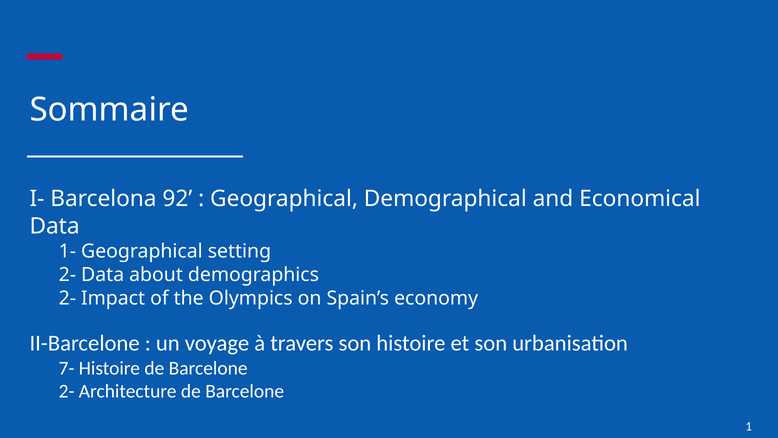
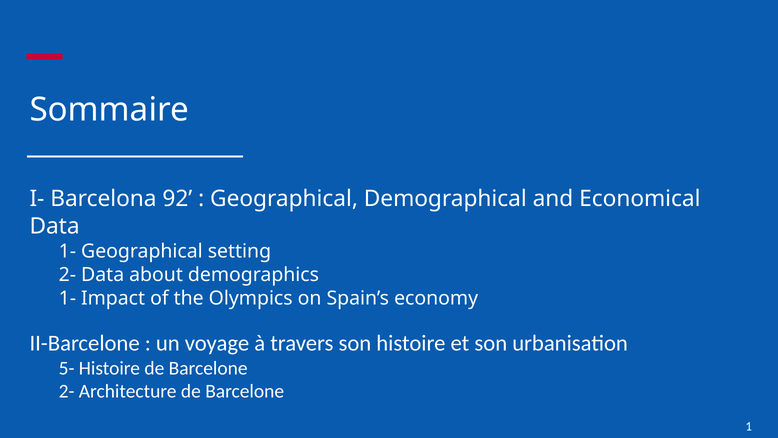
2-: 2- -> 1- (67, 298)
7-: 7- -> 5- (67, 368)
